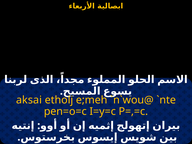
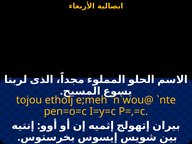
aksai: aksai -> tojou (29, 100)
